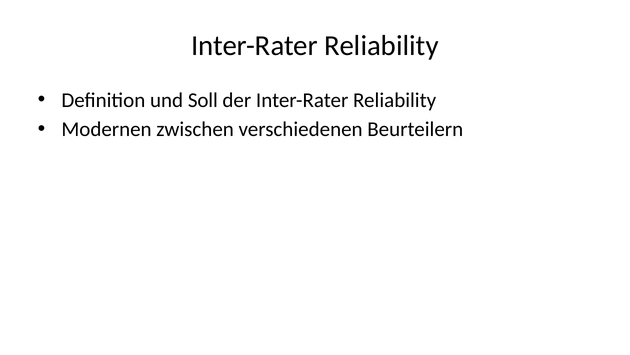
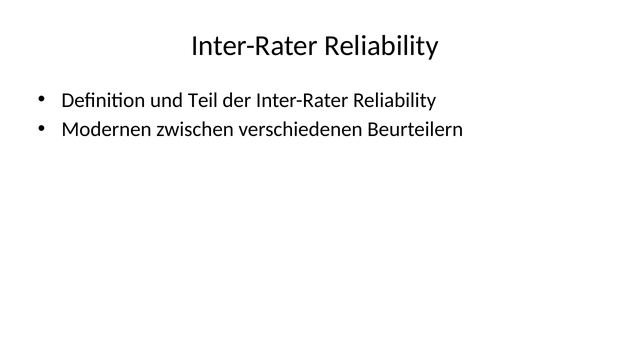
Soll: Soll -> Teil (203, 100)
